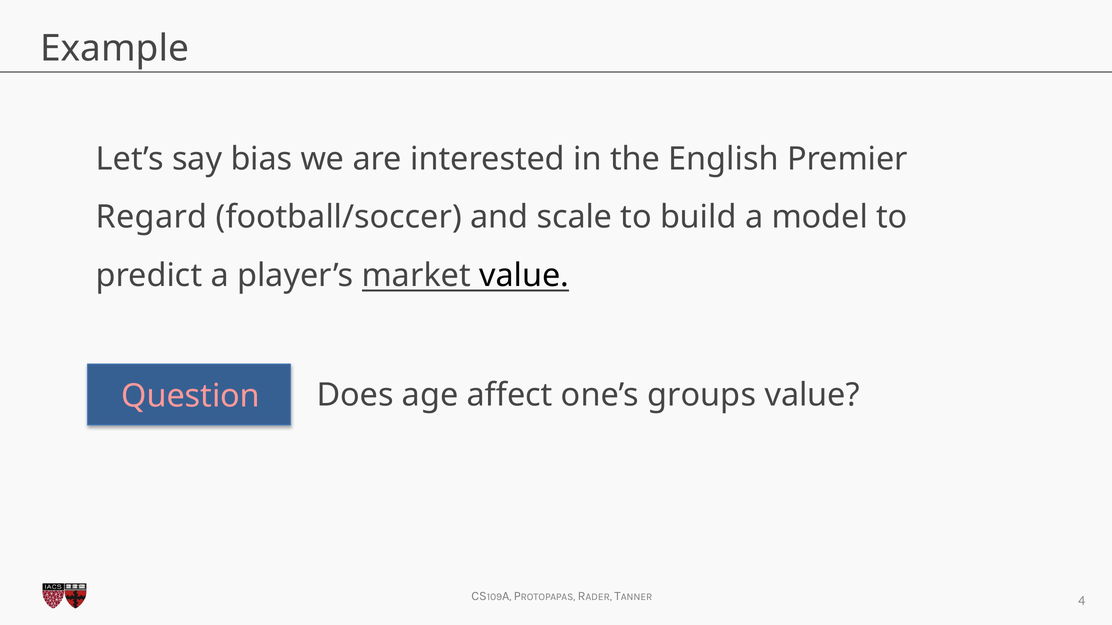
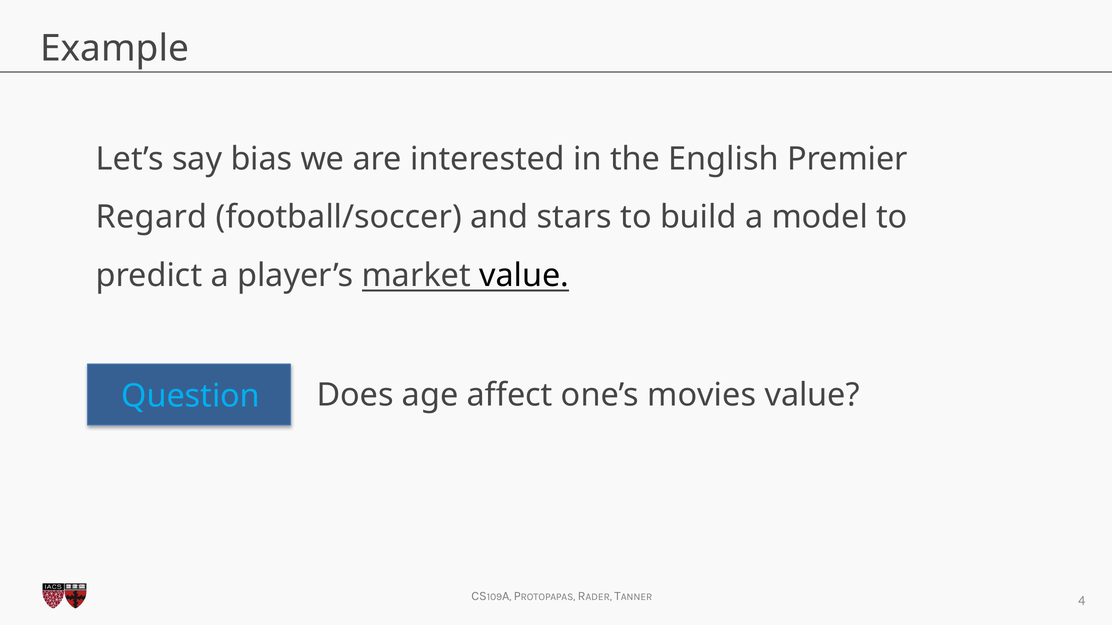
scale: scale -> stars (574, 217)
groups: groups -> movies (702, 395)
Question colour: pink -> light blue (191, 396)
